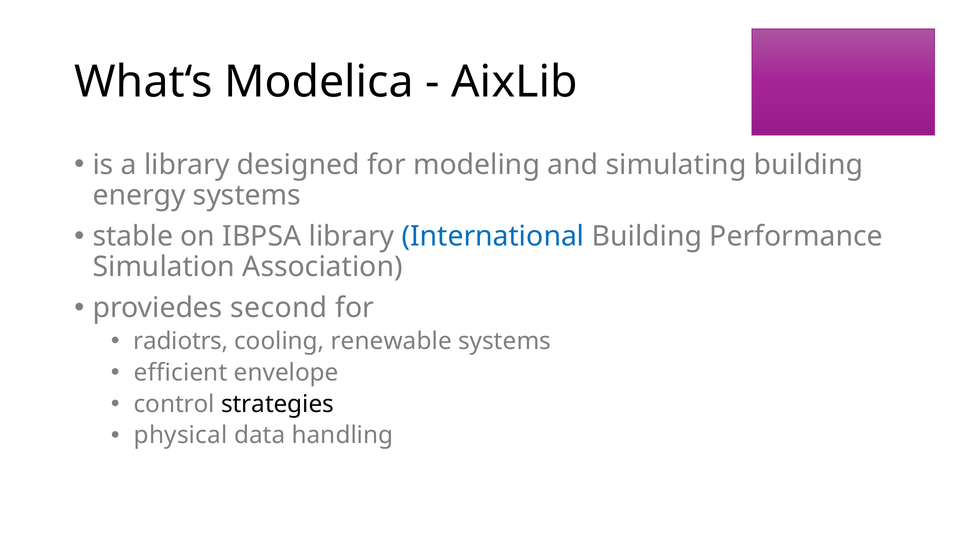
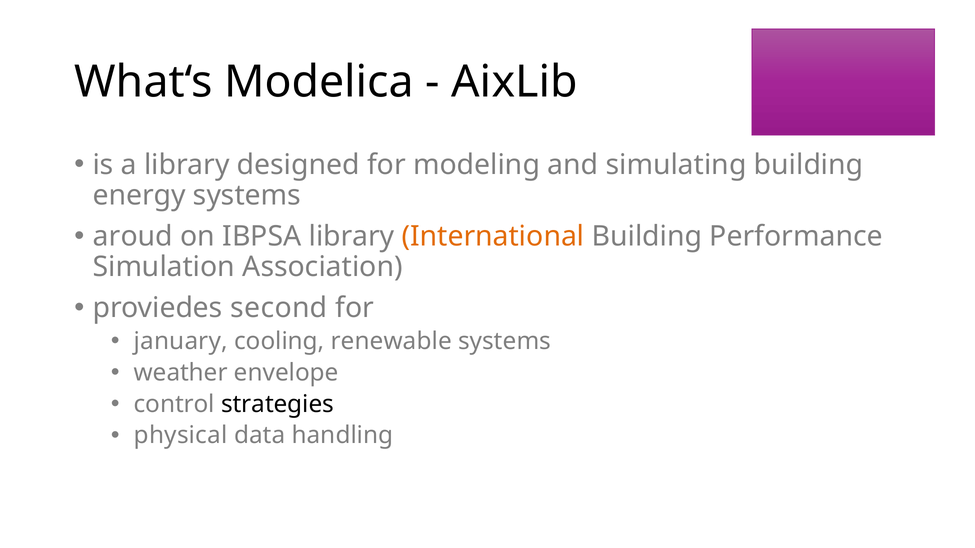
stable: stable -> aroud (133, 236)
International colour: blue -> orange (493, 236)
radiotrs: radiotrs -> january (181, 342)
efficient: efficient -> weather (181, 373)
